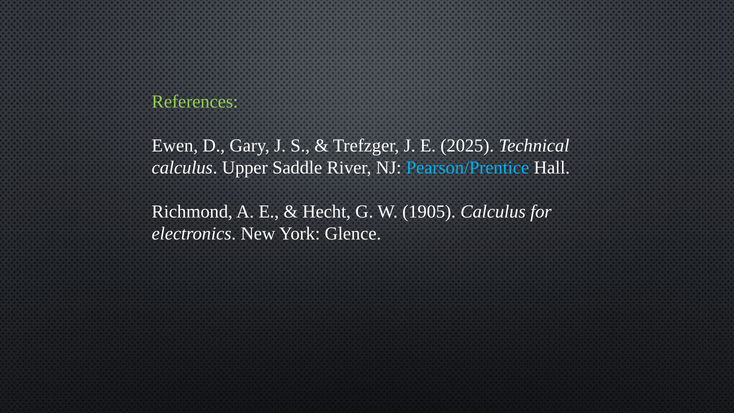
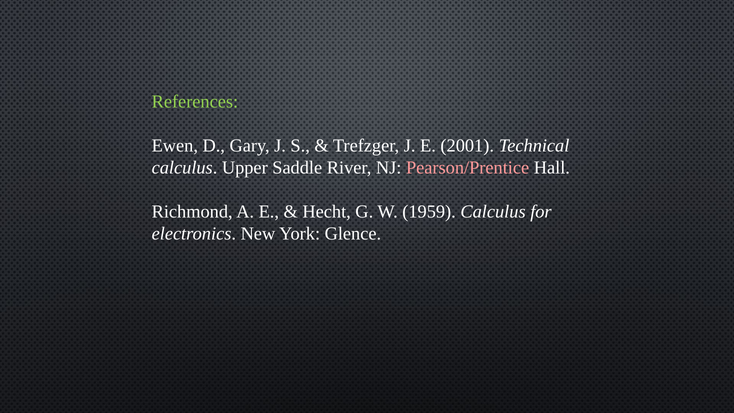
2025: 2025 -> 2001 (467, 146)
Pearson/Prentice colour: light blue -> pink (468, 168)
1905: 1905 -> 1959 (429, 212)
